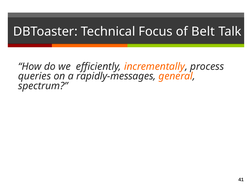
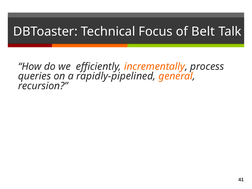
rapidly-messages: rapidly-messages -> rapidly-pipelined (116, 76)
spectrum: spectrum -> recursion (43, 86)
